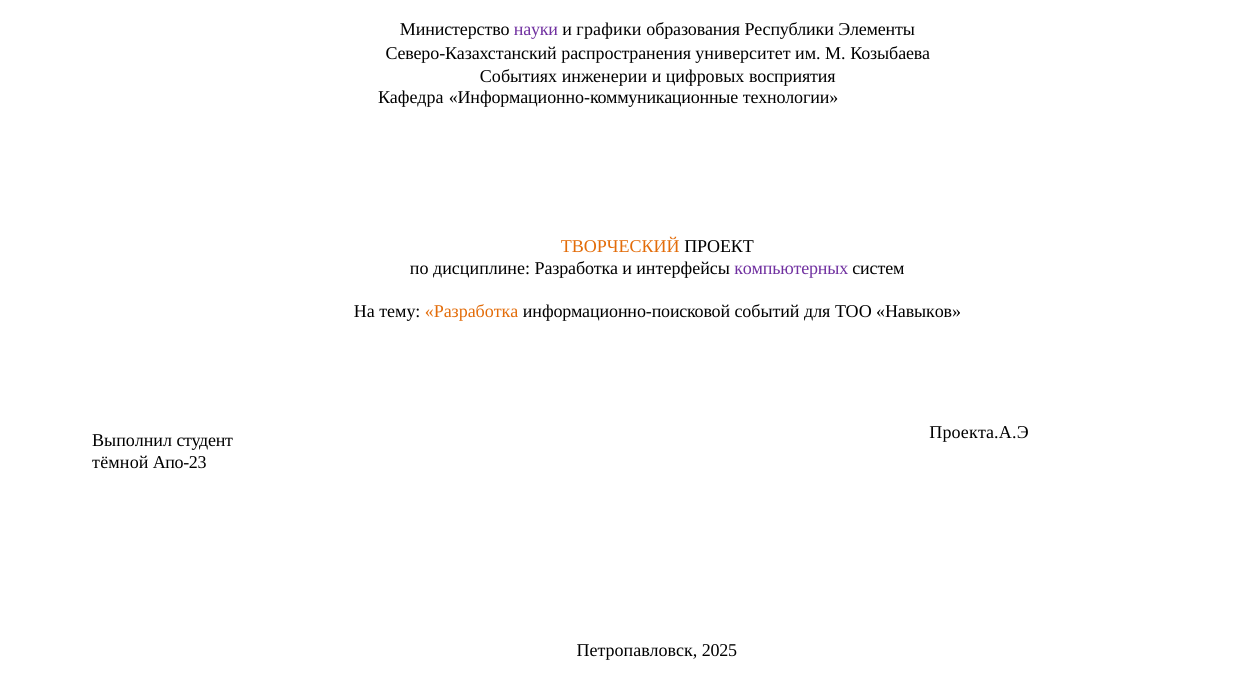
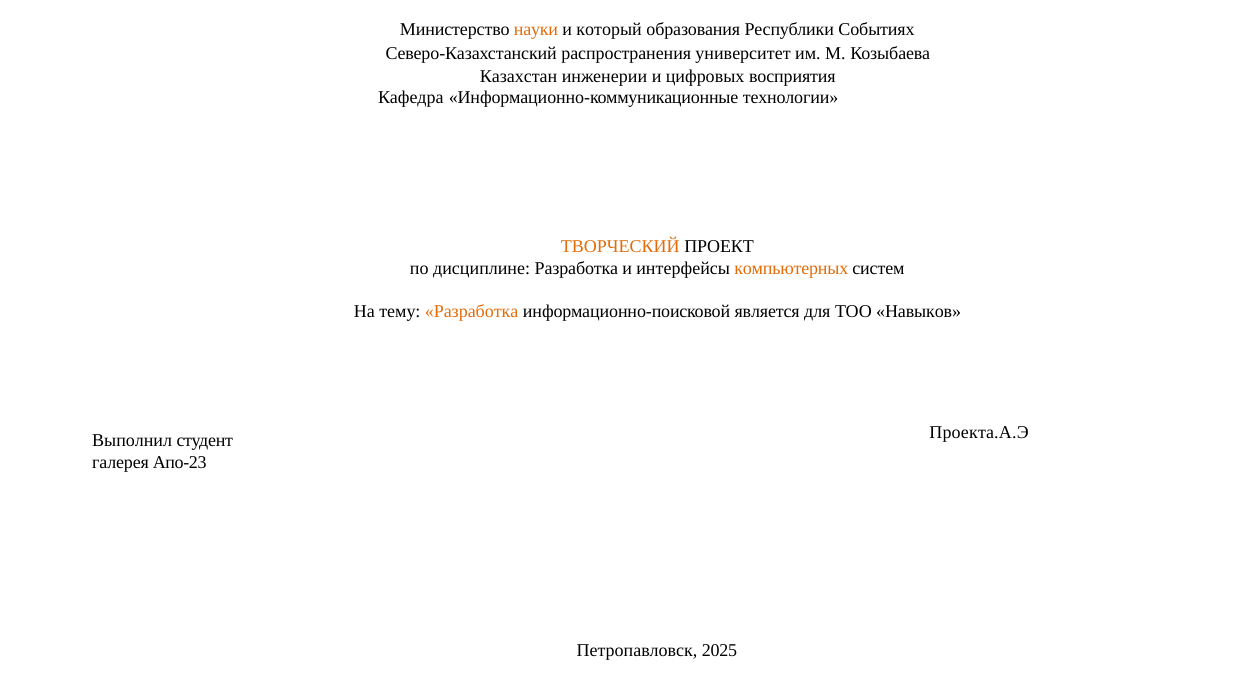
науки colour: purple -> orange (536, 29)
графики: графики -> который (609, 29)
Элементы: Элементы -> Событиях (877, 29)
Событиях: Событиях -> Казахстан (519, 77)
компьютерных colour: purple -> orange (791, 268)
событий: событий -> является (767, 312)
тёмной: тёмной -> галерея (121, 462)
